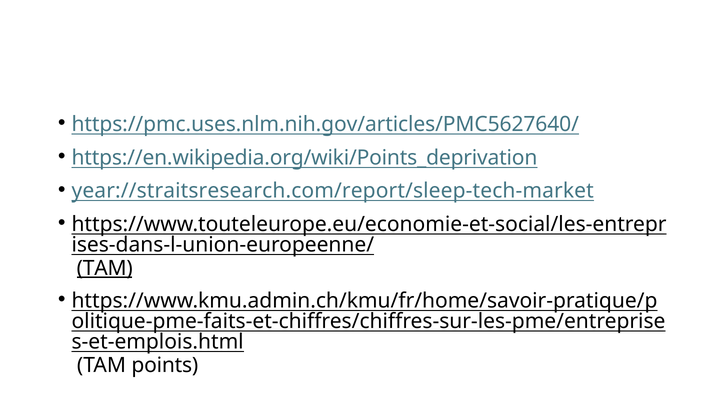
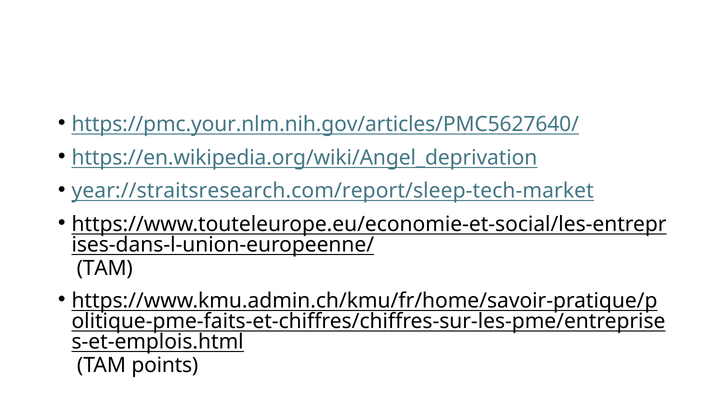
https://pmc.uses.nlm.nih.gov/articles/PMC5627640/: https://pmc.uses.nlm.nih.gov/articles/PMC5627640/ -> https://pmc.your.nlm.nih.gov/articles/PMC5627640/ (325, 124)
https://en.wikipedia.org/wiki/Points_deprivation: https://en.wikipedia.org/wiki/Points_deprivation -> https://en.wikipedia.org/wiki/Angel_deprivation (304, 158)
TAM underline: present -> none (105, 268)
